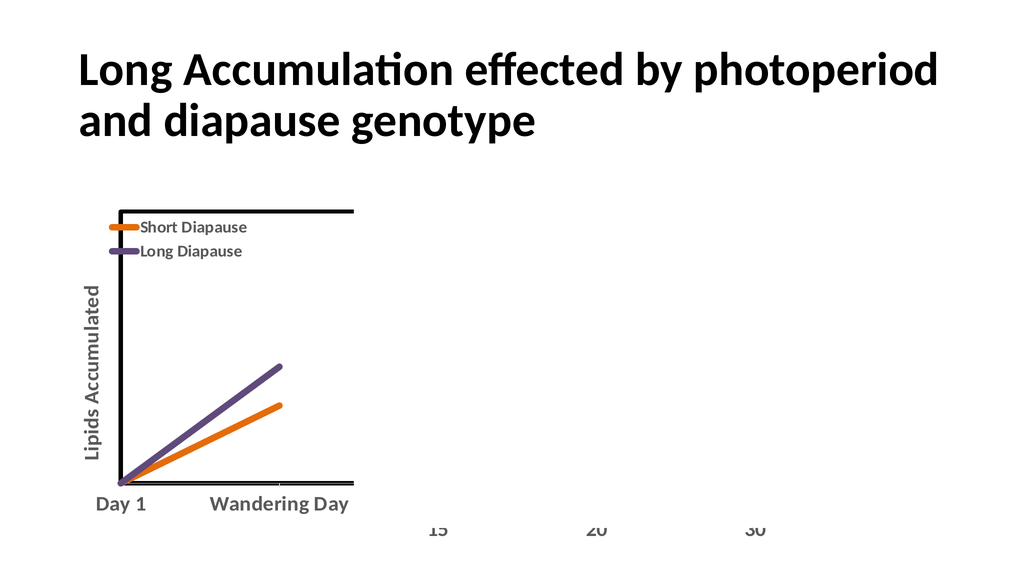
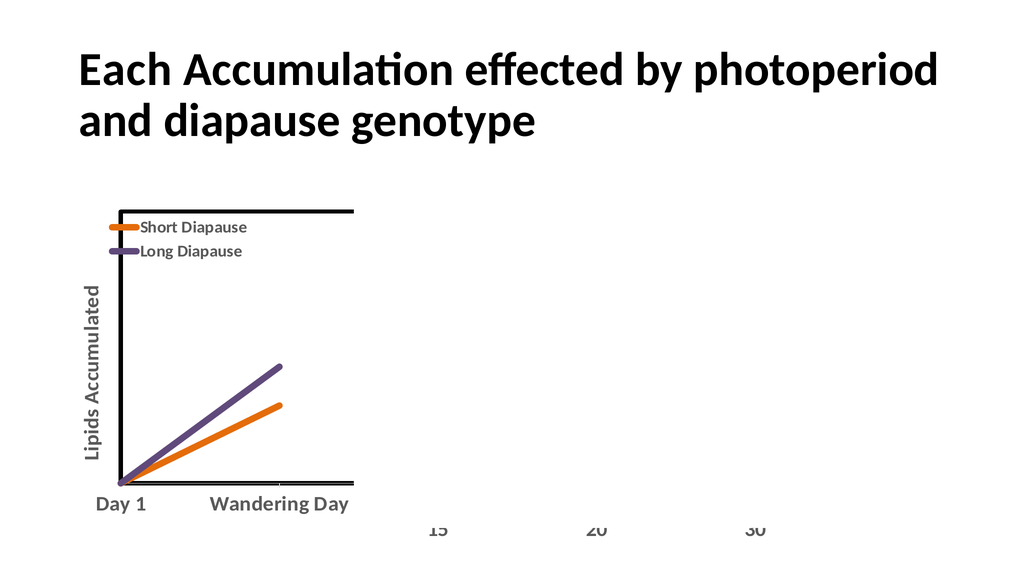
Long: Long -> Each (125, 70)
